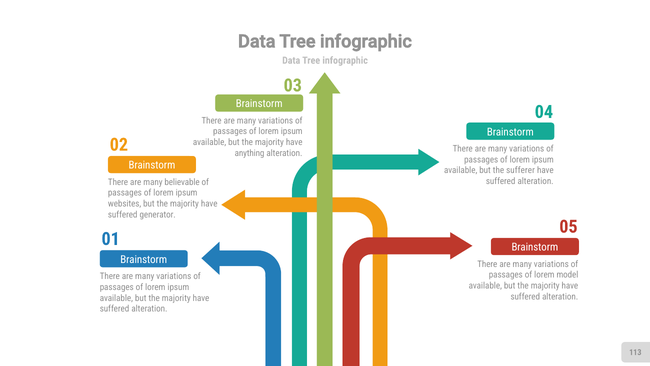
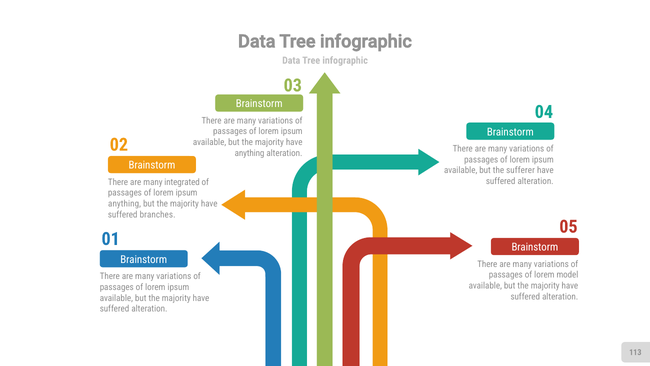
believable: believable -> integrated (182, 182)
websites: websites -> anything (125, 204)
generator: generator -> branches (158, 214)
